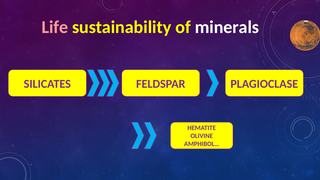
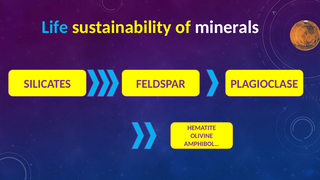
Life colour: pink -> light blue (55, 27)
